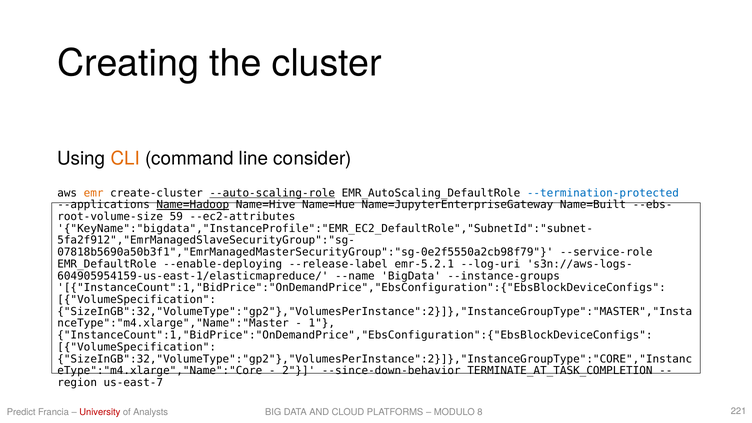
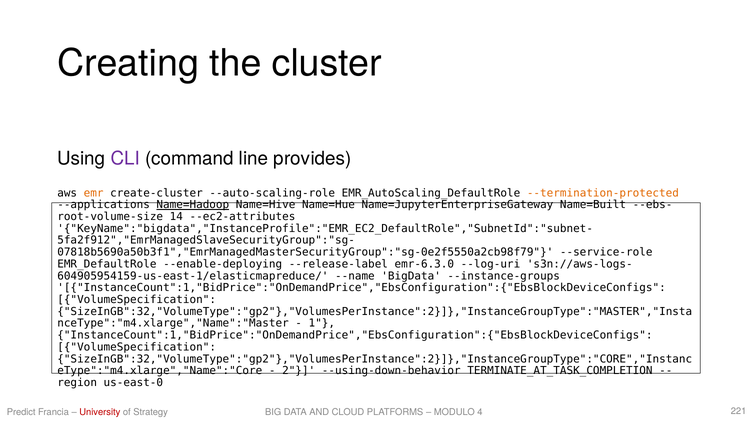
CLI colour: orange -> purple (125, 159)
consider: consider -> provides (313, 159)
--auto-scaling-role underline: present -> none (272, 193)
--termination-protected colour: blue -> orange (603, 193)
59: 59 -> 14 (176, 217)
emr-5.2.1: emr-5.2.1 -> emr-6.3.0 (424, 264)
--since-down-behavior: --since-down-behavior -> --using-down-behavior (391, 371)
us-east-7: us-east-7 -> us-east-0 (133, 383)
Analysts: Analysts -> Strategy (151, 412)
8: 8 -> 4 (480, 412)
